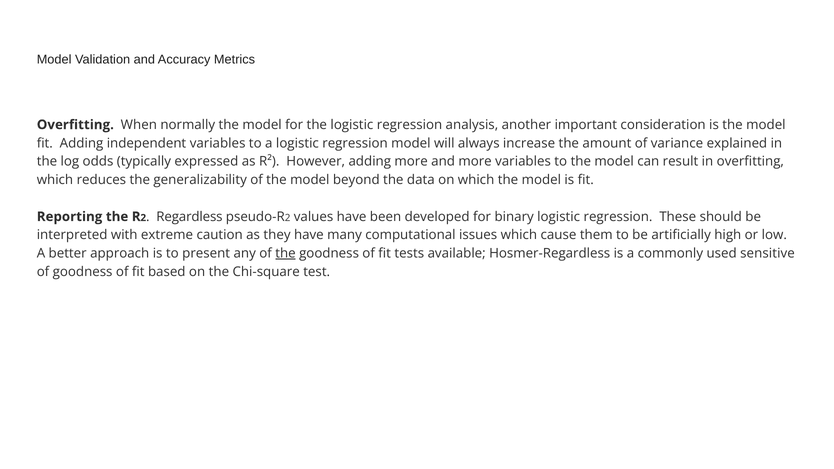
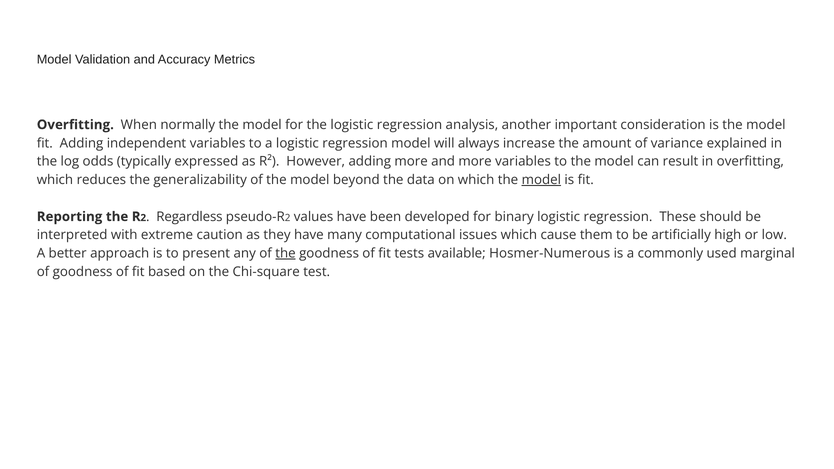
model underline: none -> present (541, 180)
Hosmer-Regardless: Hosmer-Regardless -> Hosmer-Numerous (550, 253)
sensitive: sensitive -> marginal (768, 253)
